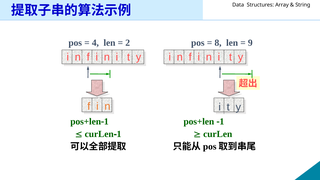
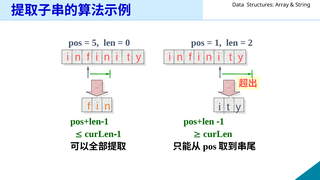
4: 4 -> 5 (95, 43)
2: 2 -> 0 (128, 43)
8: 8 -> 1 (218, 43)
9: 9 -> 2 (250, 43)
